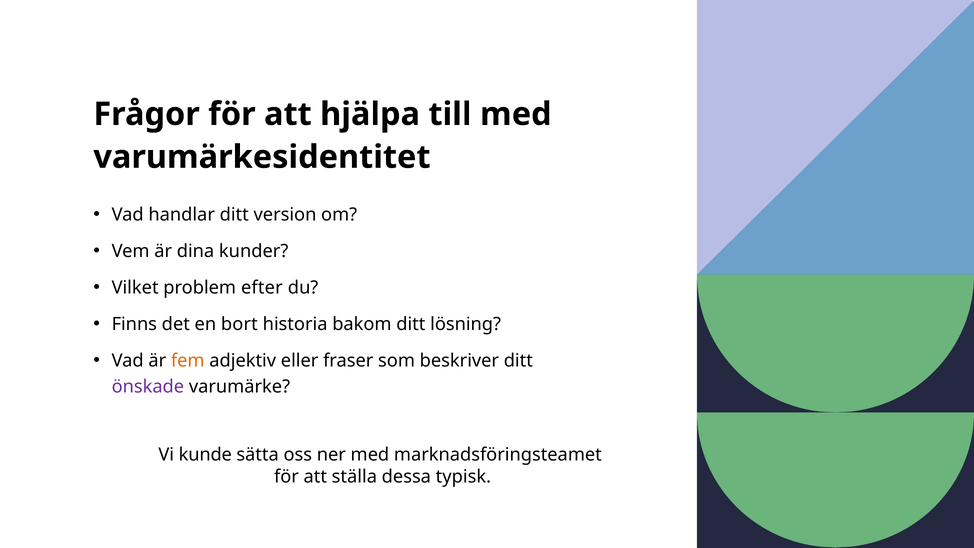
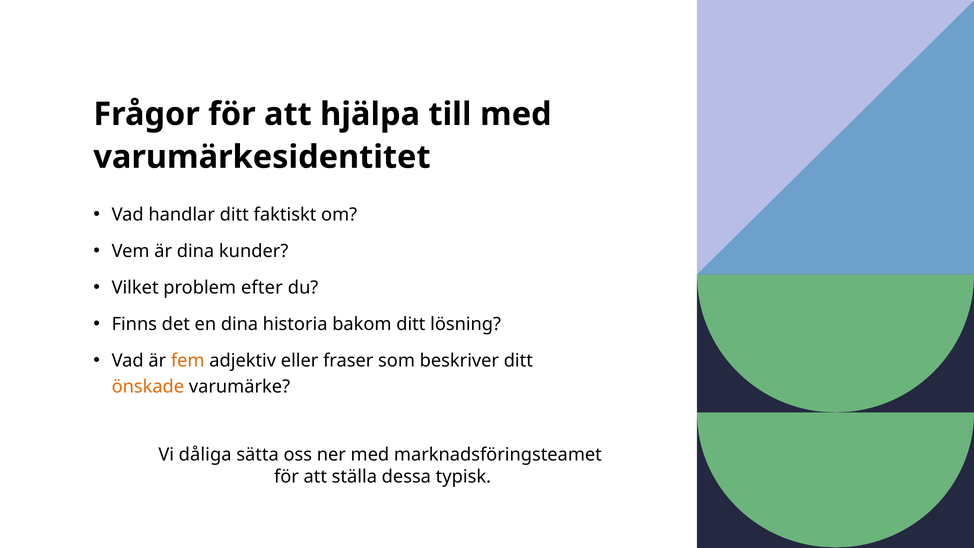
version: version -> faktiskt (285, 215)
en bort: bort -> dina (240, 324)
önskade colour: purple -> orange (148, 387)
kunde: kunde -> dåliga (205, 454)
